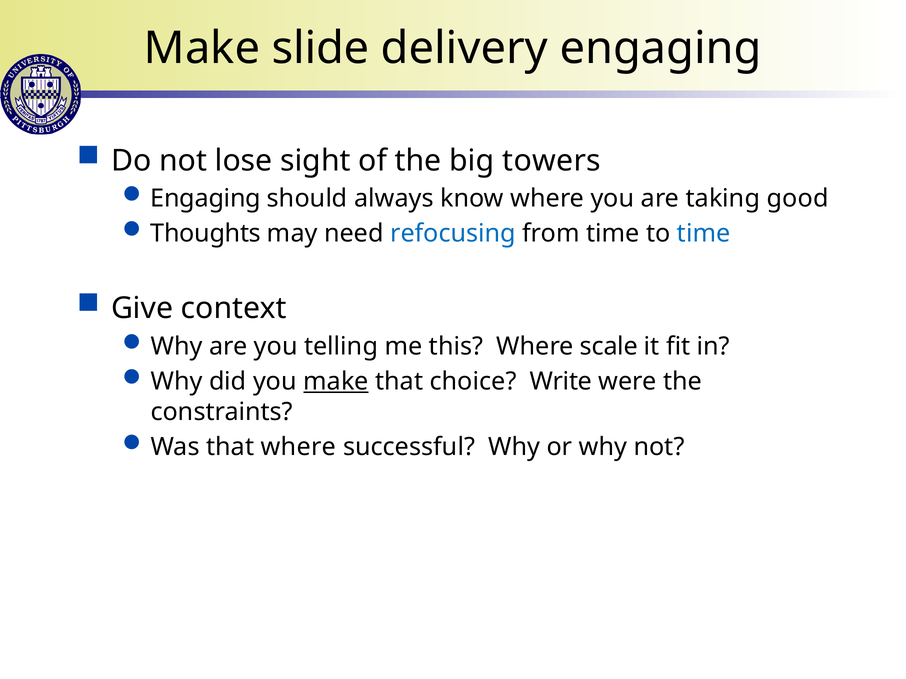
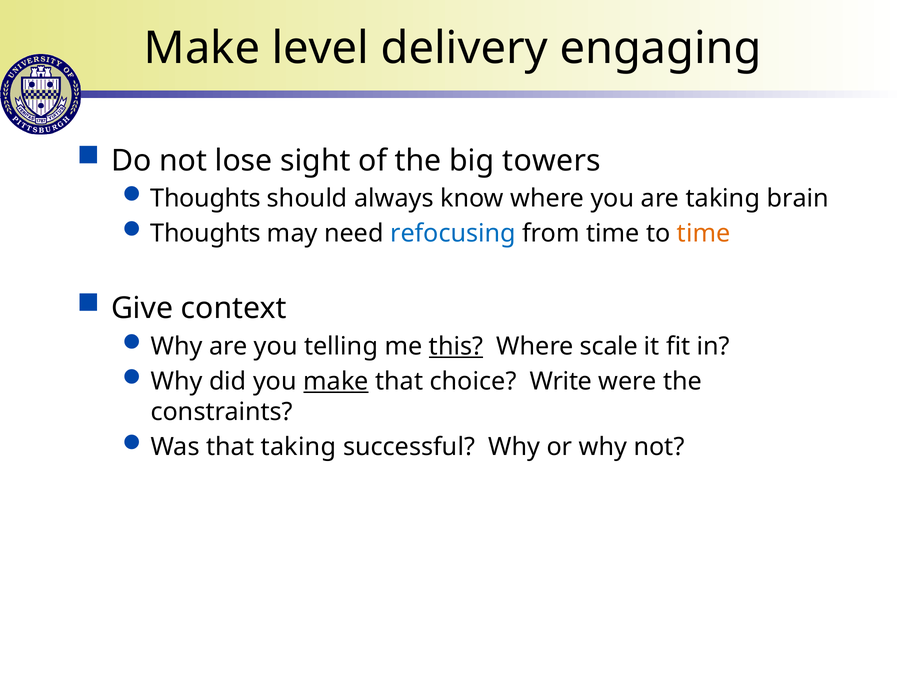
slide: slide -> level (320, 48)
Engaging: Engaging -> Thoughts (206, 199)
good: good -> brain (798, 199)
time colour: blue -> orange (704, 234)
this underline: none -> present (456, 347)
that where: where -> taking (298, 447)
